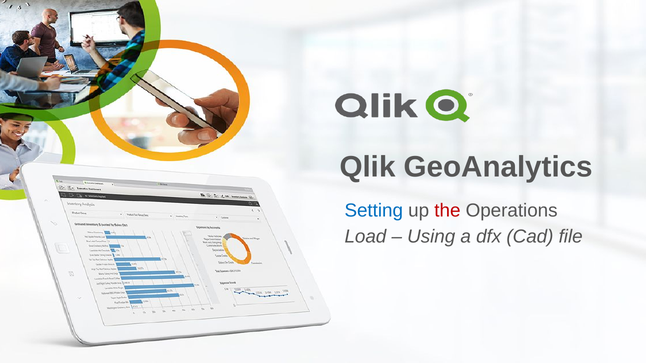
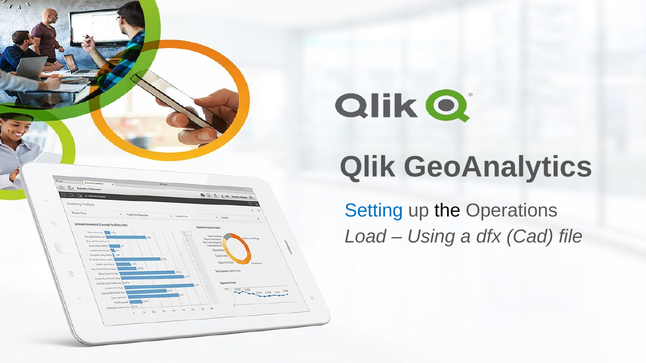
the colour: red -> black (447, 211)
